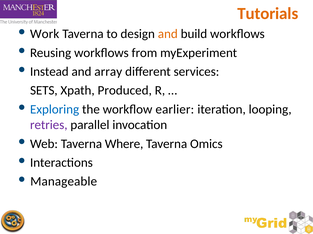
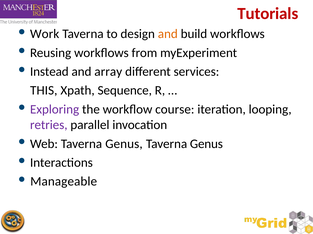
Tutorials colour: orange -> red (268, 14)
SETS: SETS -> THIS (44, 91)
Produced: Produced -> Sequence (125, 91)
Exploring colour: blue -> purple (55, 110)
earlier: earlier -> course (175, 110)
Web Taverna Where: Where -> Genus (124, 144)
Omics: Omics -> Genus (206, 144)
